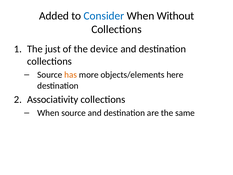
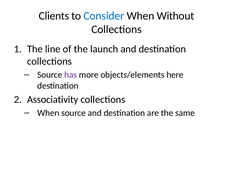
Added: Added -> Clients (54, 16)
just: just -> line (53, 49)
device: device -> launch (104, 49)
has colour: orange -> purple (71, 75)
